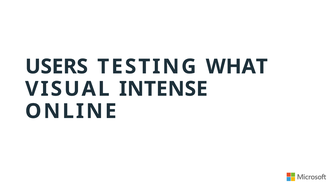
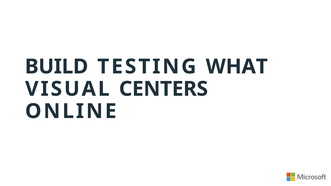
USERS: USERS -> BUILD (57, 67)
INTENSE: INTENSE -> CENTERS (163, 89)
